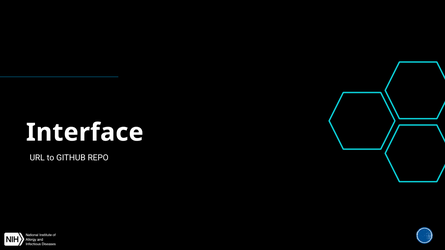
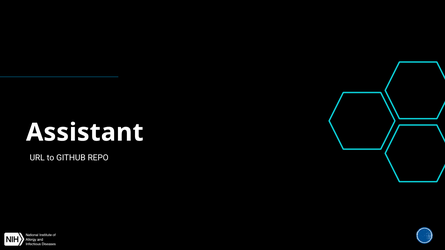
Interface: Interface -> Assistant (85, 133)
